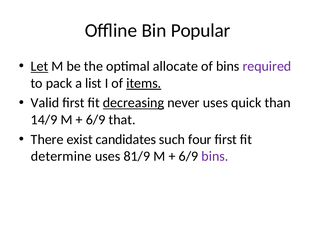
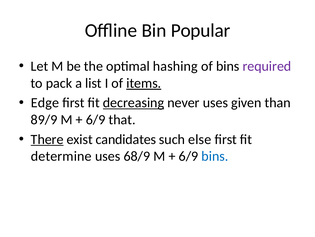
Let underline: present -> none (39, 66)
allocate: allocate -> hashing (175, 66)
Valid: Valid -> Edge (45, 103)
quick: quick -> given (246, 103)
14/9: 14/9 -> 89/9 (44, 119)
There underline: none -> present (47, 139)
four: four -> else (200, 139)
81/9: 81/9 -> 68/9 (137, 156)
bins colour: purple -> blue (215, 156)
